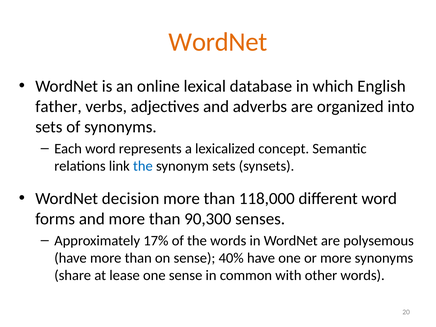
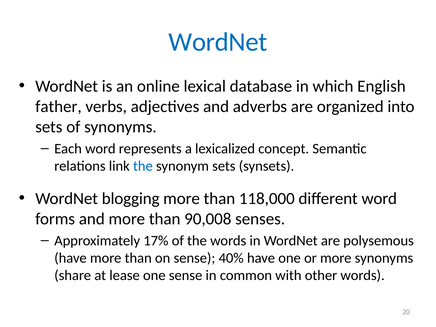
WordNet colour: orange -> blue (218, 42)
decision: decision -> blogging (131, 199)
90,300: 90,300 -> 90,008 (208, 219)
